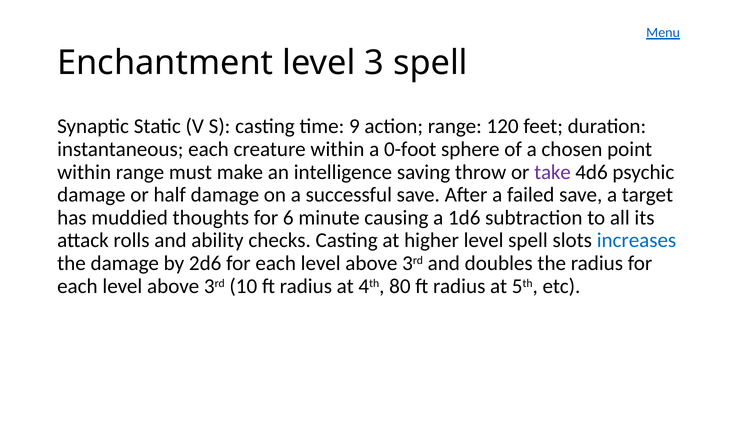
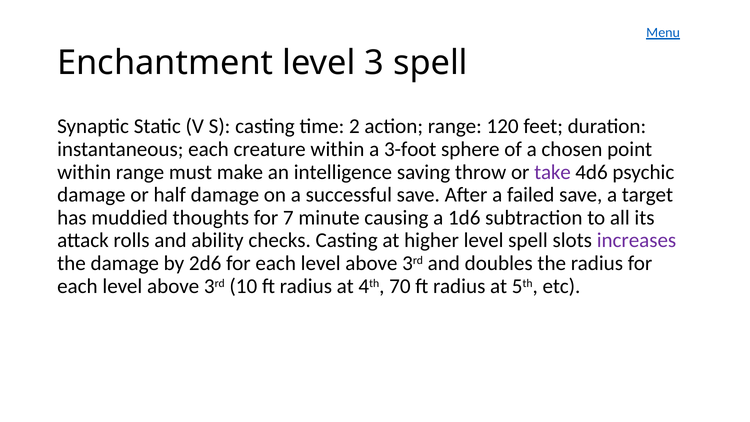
9: 9 -> 2 (354, 126)
0-foot: 0-foot -> 3-foot (410, 149)
6: 6 -> 7 (288, 218)
increases colour: blue -> purple (636, 240)
80: 80 -> 70 (400, 286)
